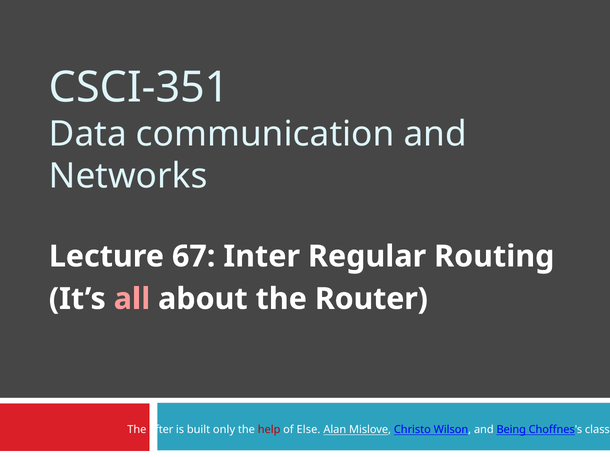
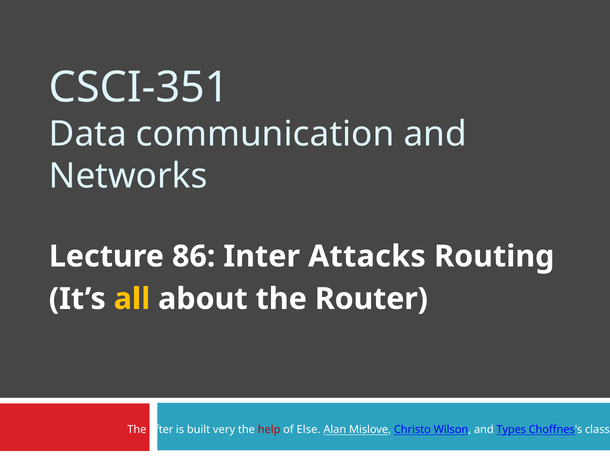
67: 67 -> 86 (194, 257)
Regular: Regular -> Attacks (367, 257)
all colour: pink -> yellow (132, 299)
only: only -> very (224, 430)
Being: Being -> Types (511, 430)
